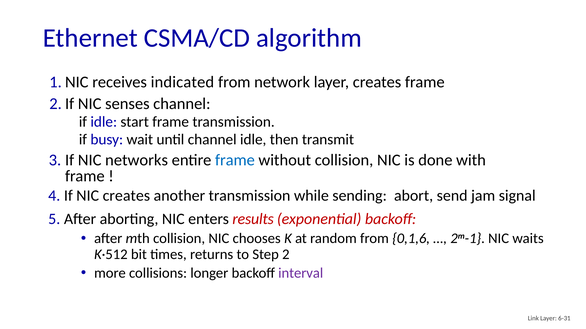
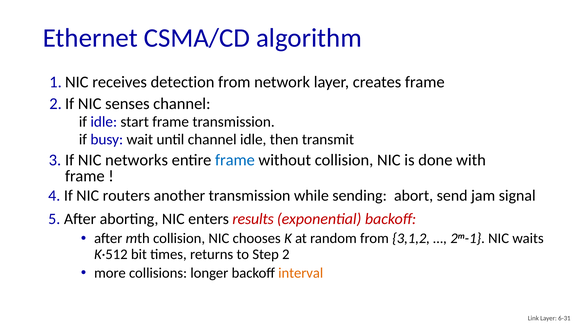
indicated: indicated -> detection (183, 82)
NIC creates: creates -> routers (126, 196)
0,1,6: 0,1,6 -> 3,1,2 (411, 239)
interval colour: purple -> orange (301, 274)
